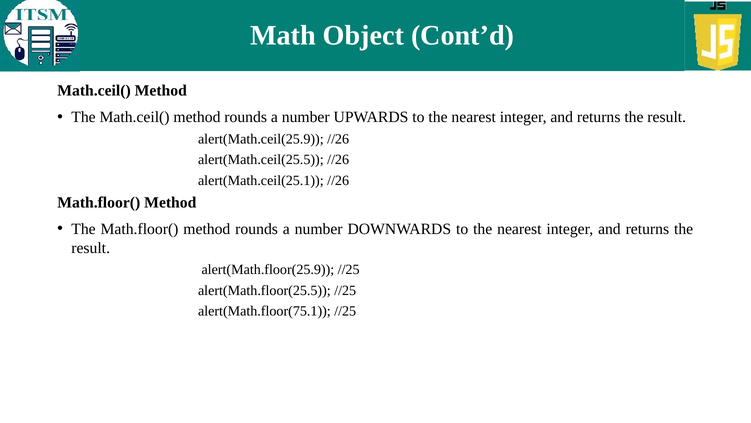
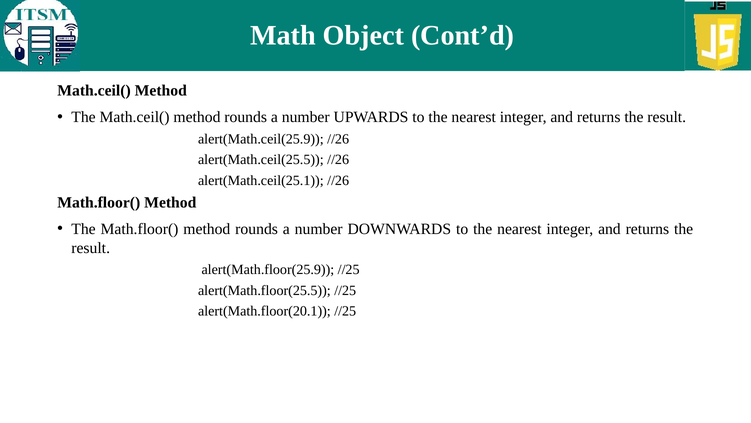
alert(Math.floor(75.1: alert(Math.floor(75.1 -> alert(Math.floor(20.1 (264, 311)
